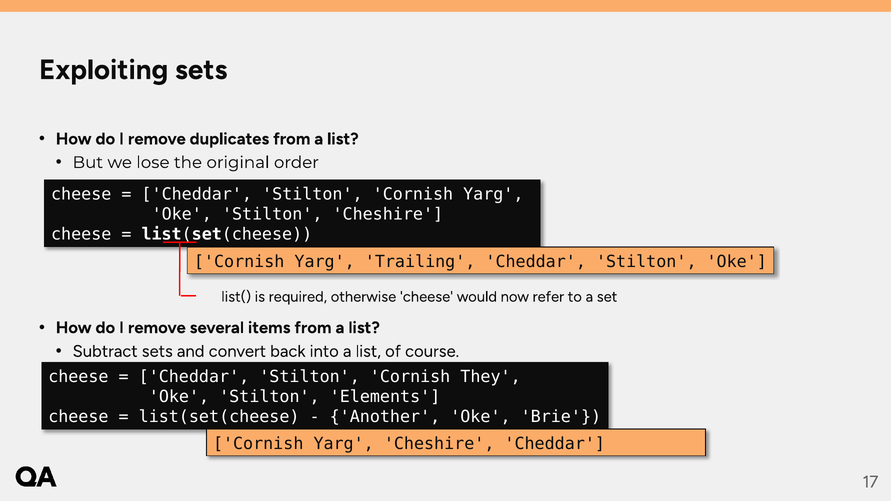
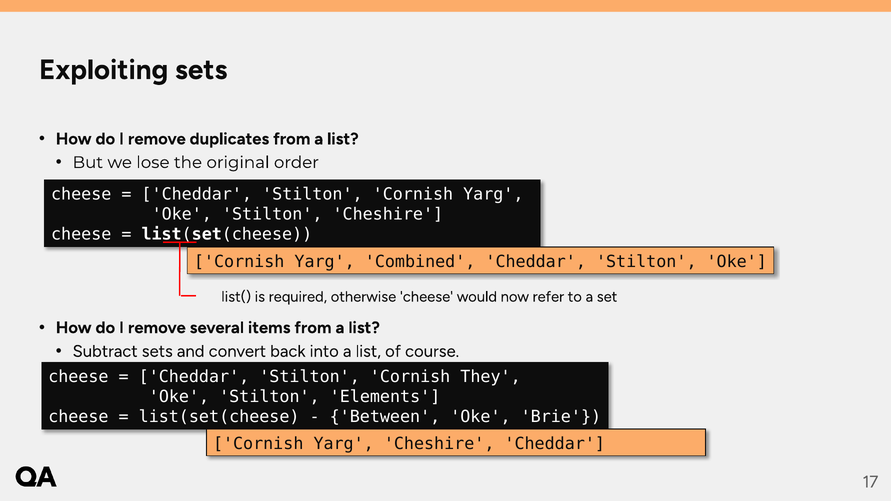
Trailing: Trailing -> Combined (420, 262)
Another: Another -> Between (385, 417)
